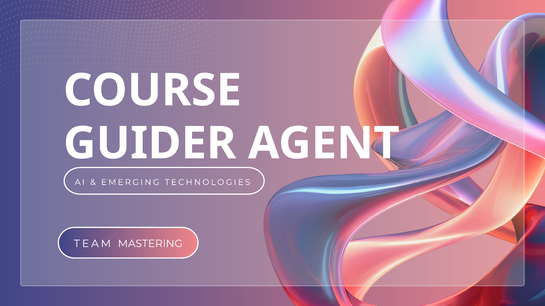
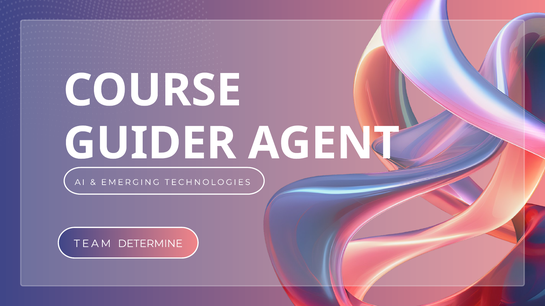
MASTERING: MASTERING -> DETERMINE (150, 244)
